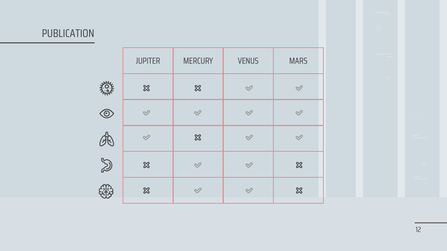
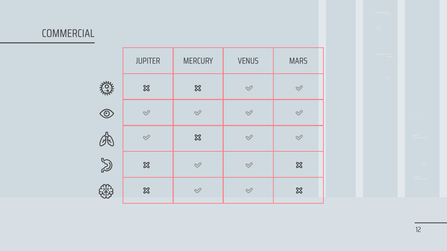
PUBLICATION: PUBLICATION -> COMMERCIAL (68, 33)
